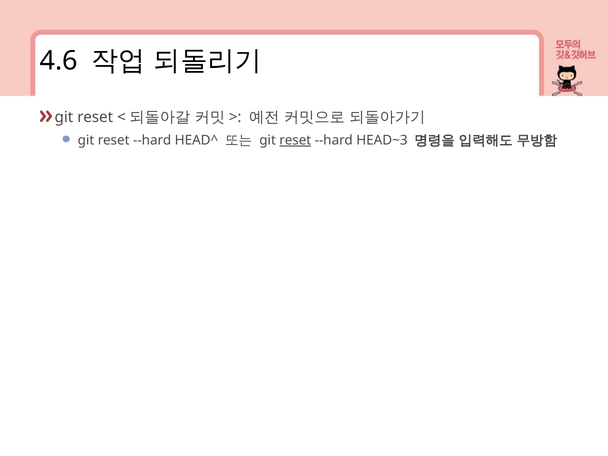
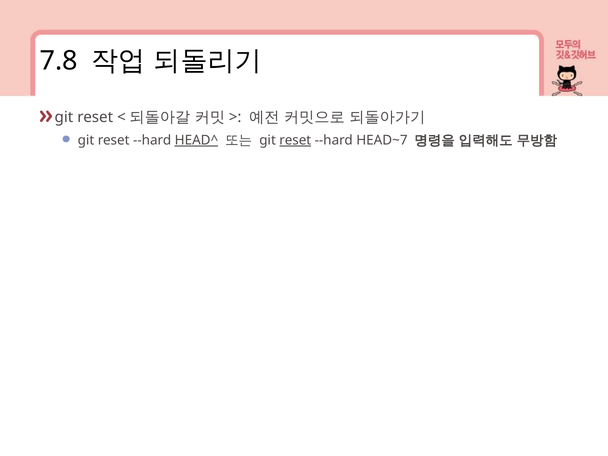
4.6: 4.6 -> 7.8 (59, 61)
HEAD^ underline: none -> present (196, 140)
HEAD~3: HEAD~3 -> HEAD~7 (382, 140)
